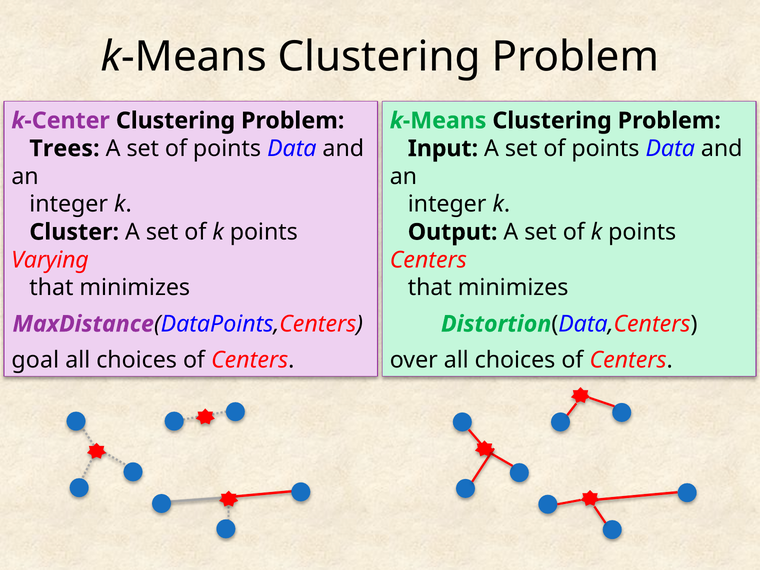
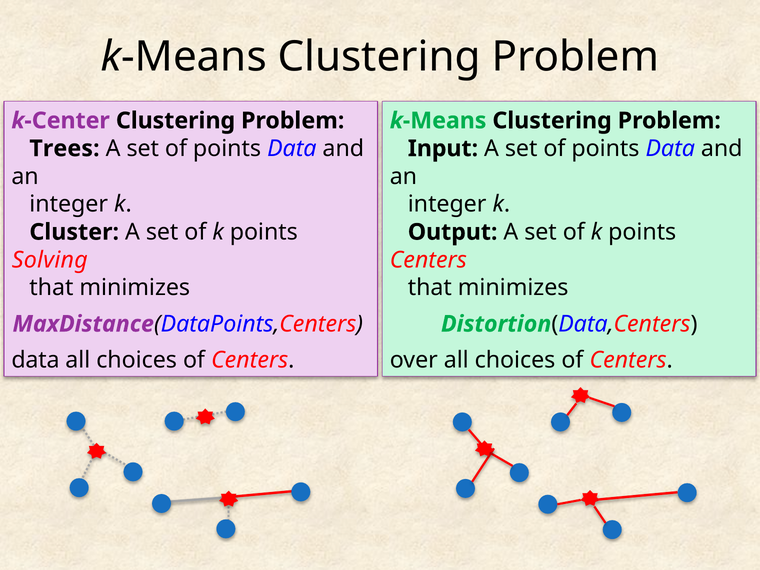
Varying: Varying -> Solving (50, 260)
goal: goal -> data (35, 360)
